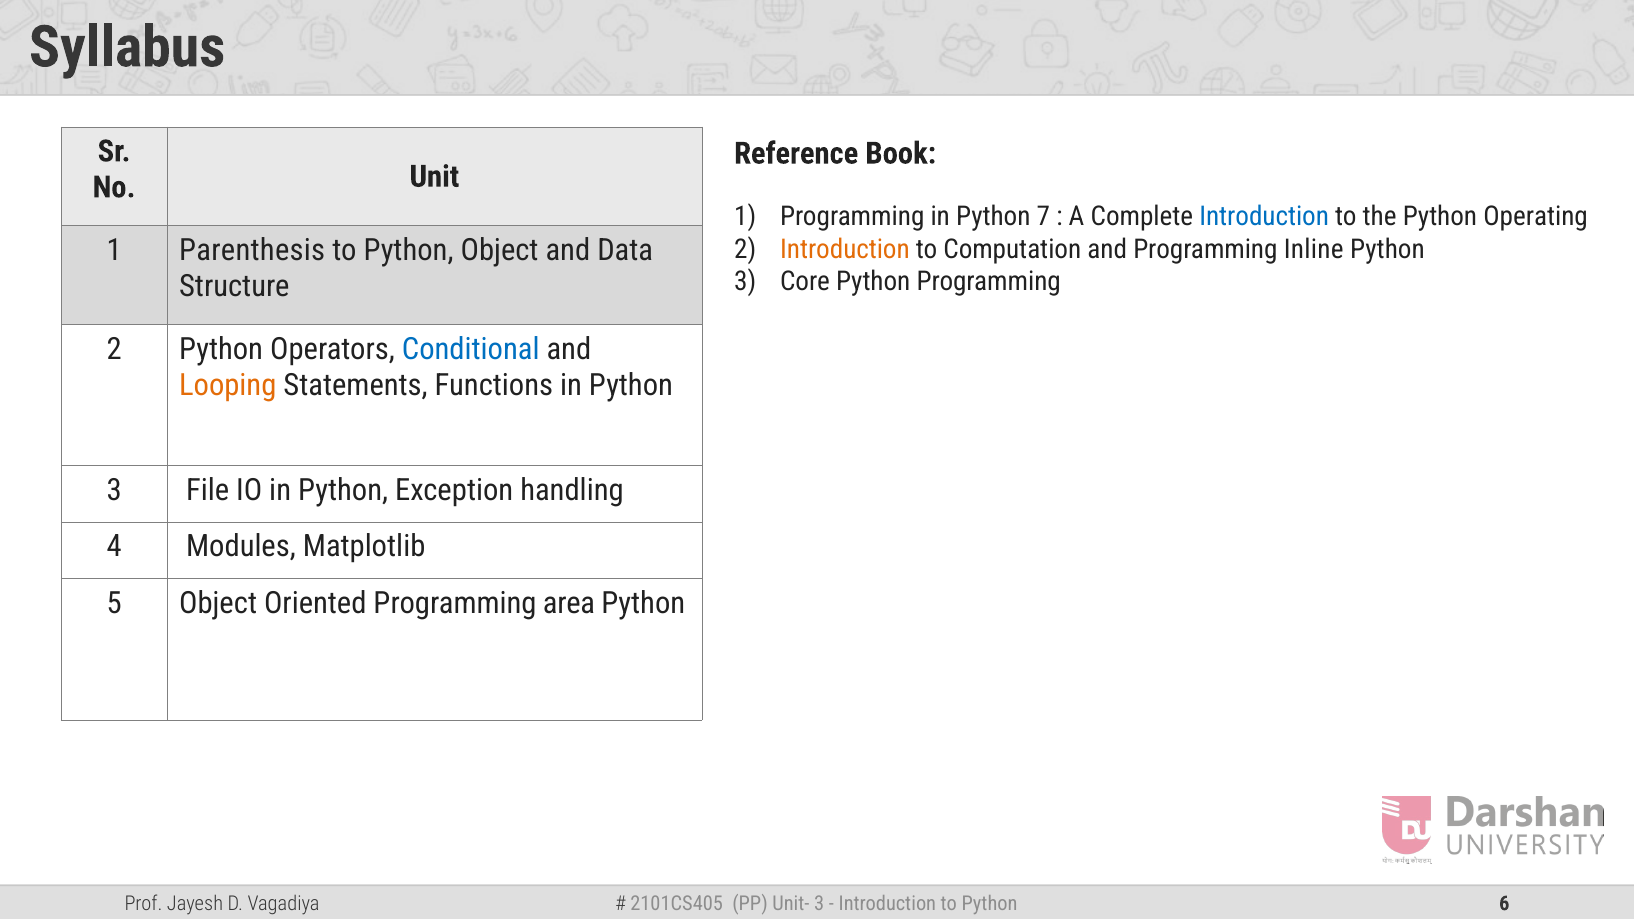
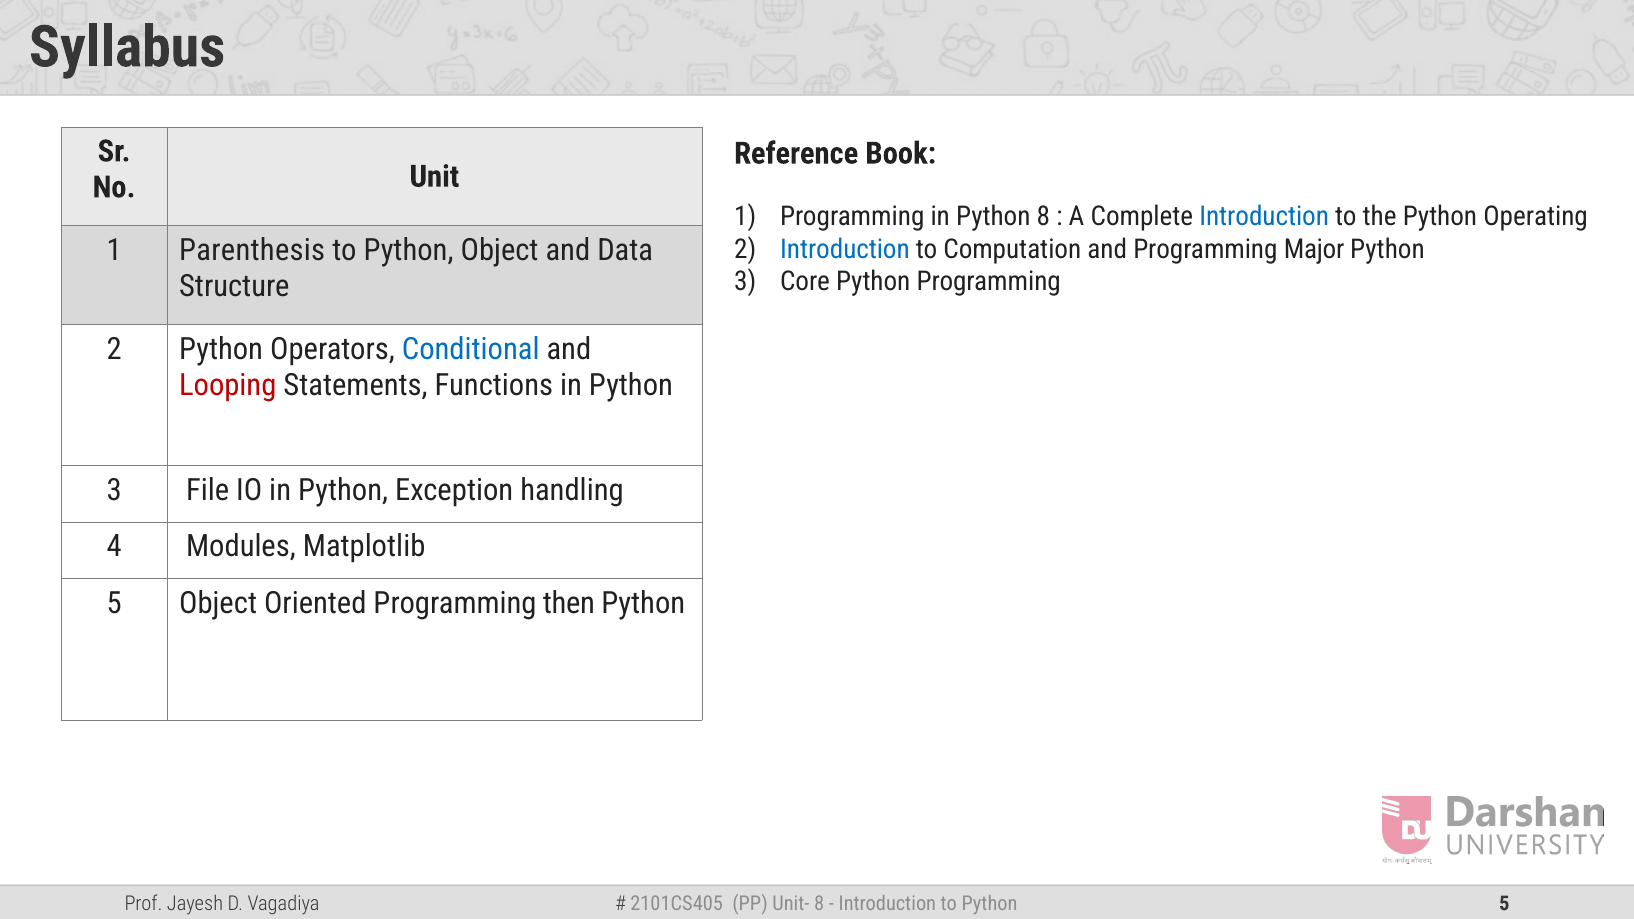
Python 7: 7 -> 8 (1043, 217)
Introduction colour: orange -> blue (845, 249)
Inline: Inline -> Major (1314, 249)
Looping colour: orange -> red (228, 385)
area: area -> then (569, 603)
3: 3 -> 8 (819, 904)
Python 6: 6 -> 5 (1504, 904)
